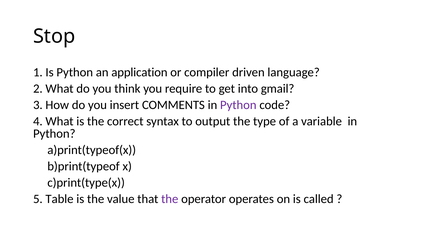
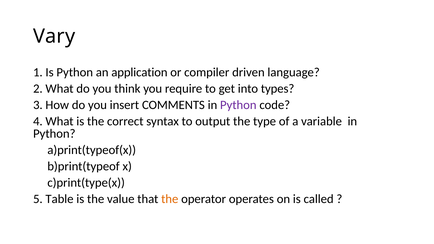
Stop: Stop -> Vary (54, 36)
gmail: gmail -> types (278, 89)
the colour: purple -> orange (170, 199)
